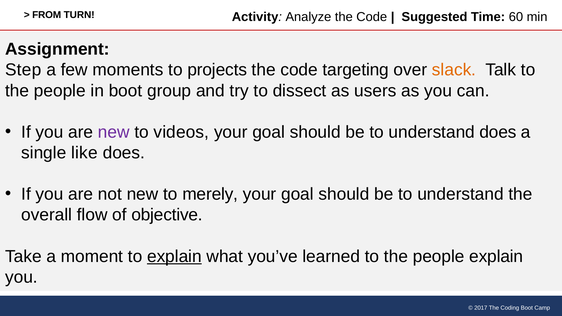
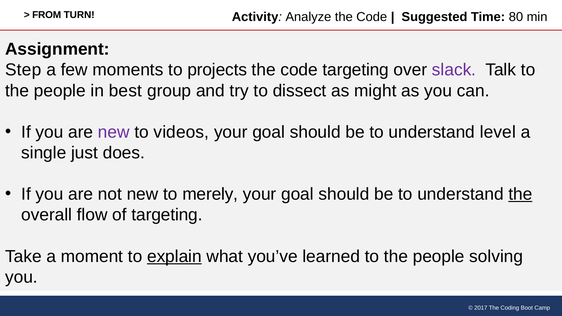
60: 60 -> 80 (516, 17)
slack colour: orange -> purple (454, 70)
in boot: boot -> best (125, 91)
users: users -> might (375, 91)
understand does: does -> level (498, 132)
like: like -> just (85, 153)
the underline: none -> present (520, 194)
of objective: objective -> targeting (167, 215)
people explain: explain -> solving (496, 256)
